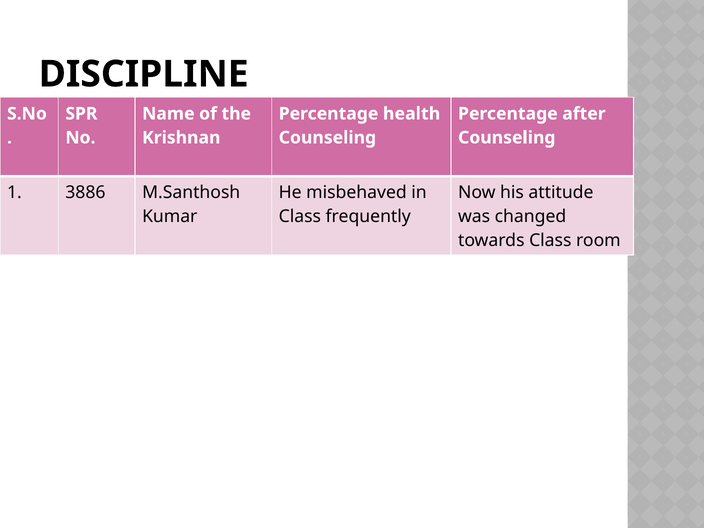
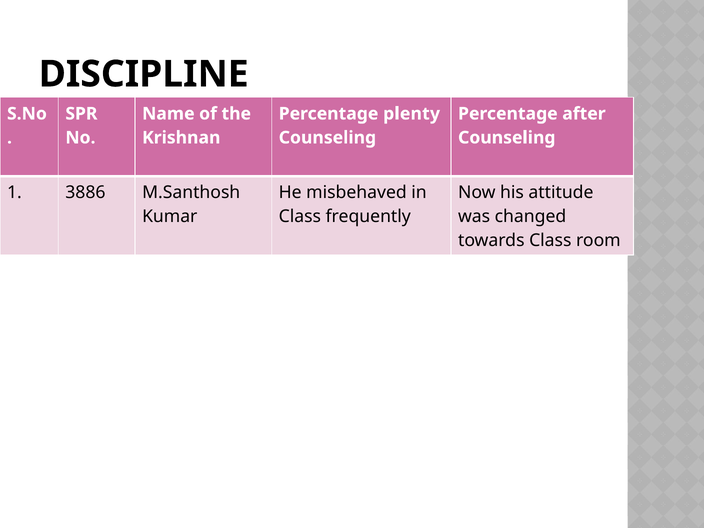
health: health -> plenty (412, 114)
